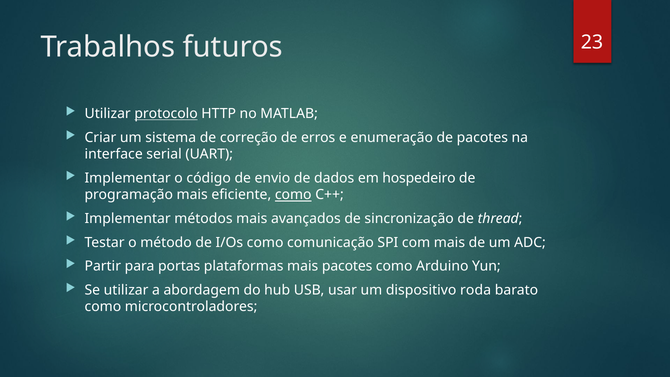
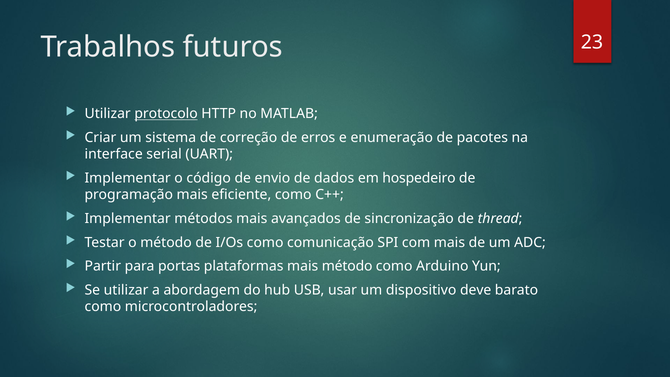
como underline: present -> none (293, 195)
mais pacotes: pacotes -> método (347, 266)
roda: roda -> deve (476, 290)
